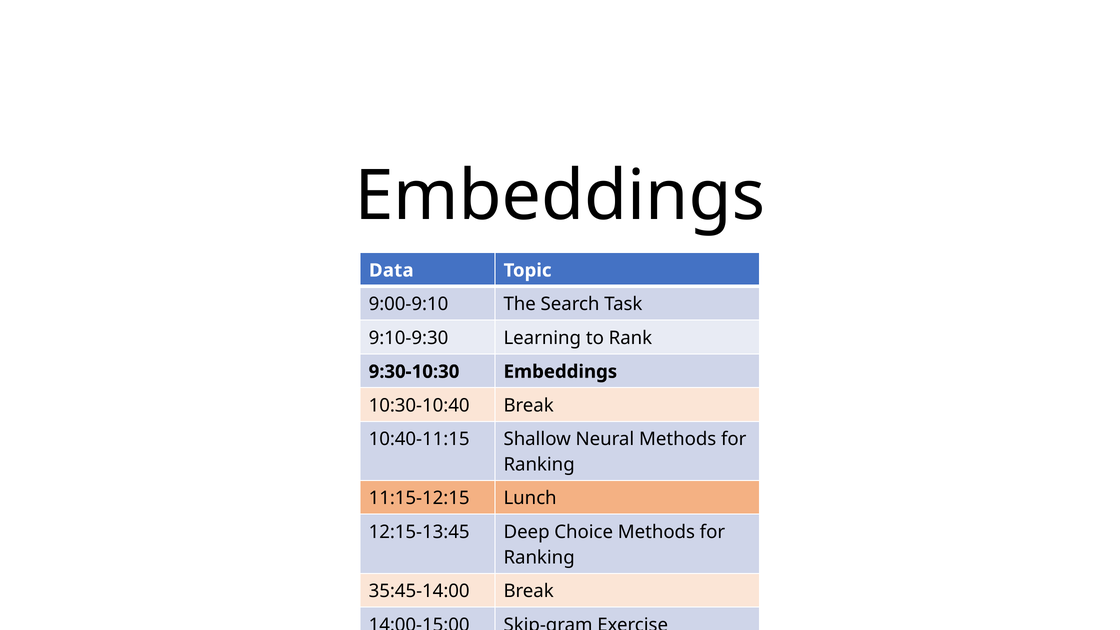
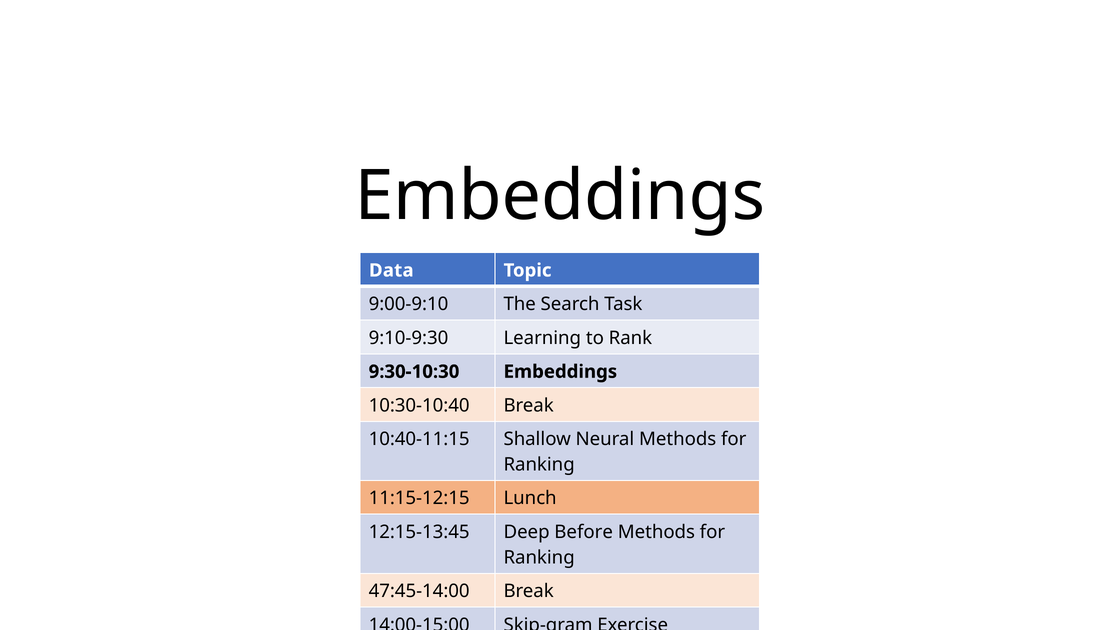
Choice: Choice -> Before (584, 532)
35:45-14:00: 35:45-14:00 -> 47:45-14:00 (419, 591)
